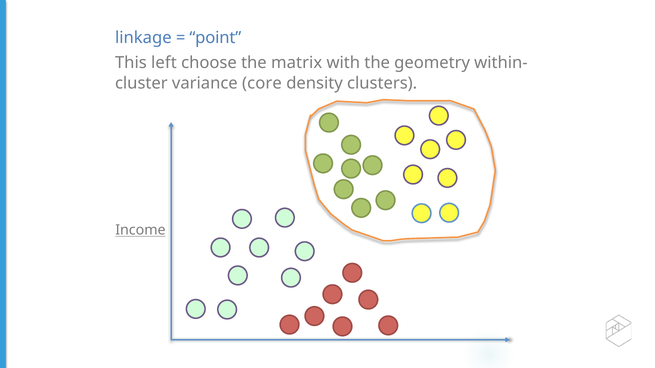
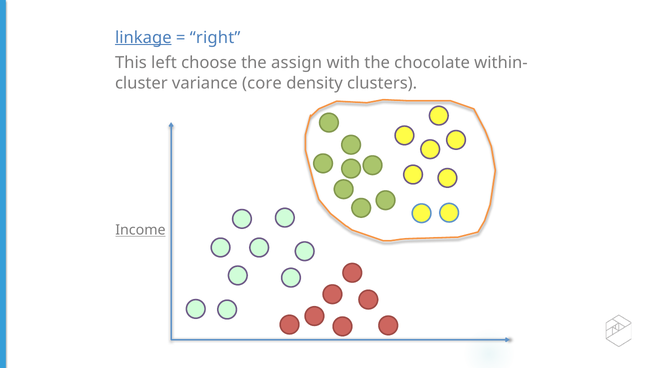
linkage underline: none -> present (143, 38)
point: point -> right (215, 38)
matrix: matrix -> assign (297, 63)
geometry: geometry -> chocolate (432, 63)
